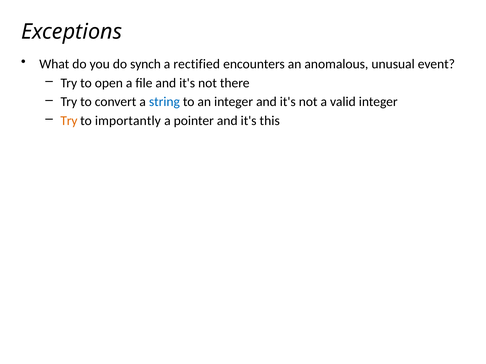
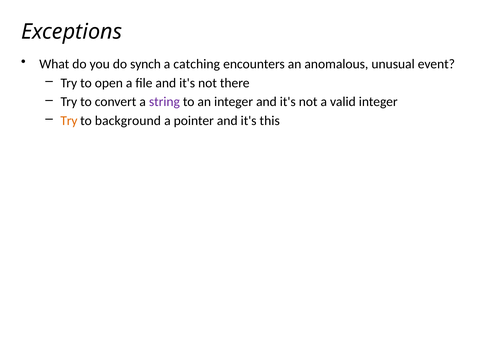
rectified: rectified -> catching (197, 64)
string colour: blue -> purple (164, 102)
importantly: importantly -> background (128, 121)
